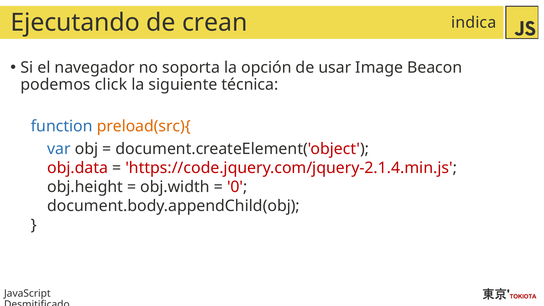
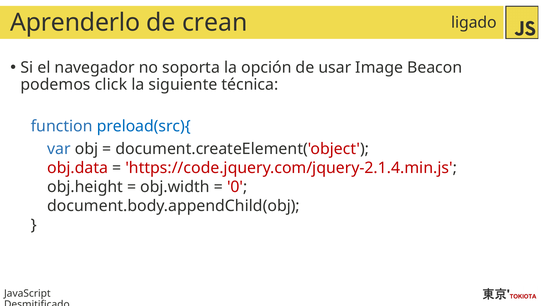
Ejecutando: Ejecutando -> Aprenderlo (75, 23)
indica: indica -> ligado (474, 23)
preload(src){ colour: orange -> blue (144, 126)
